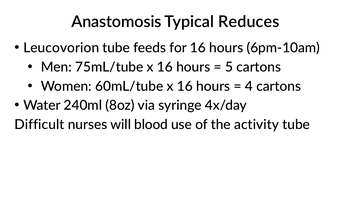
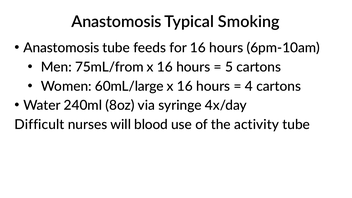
Reduces: Reduces -> Smoking (249, 22)
Leucovorion: Leucovorion -> Anastomosis (61, 48)
75mL/tube: 75mL/tube -> 75mL/from (109, 67)
60mL/tube: 60mL/tube -> 60mL/large (129, 86)
